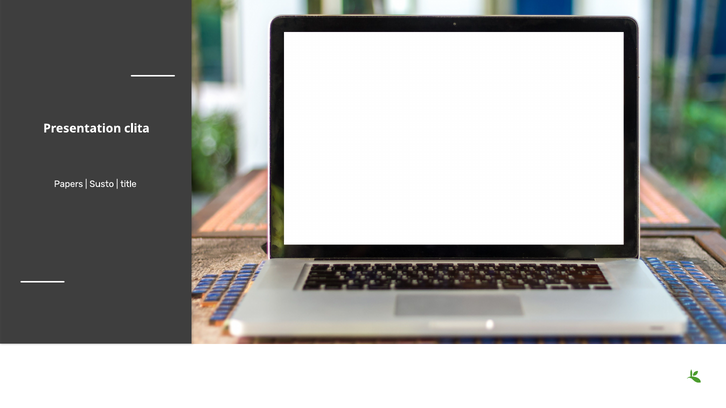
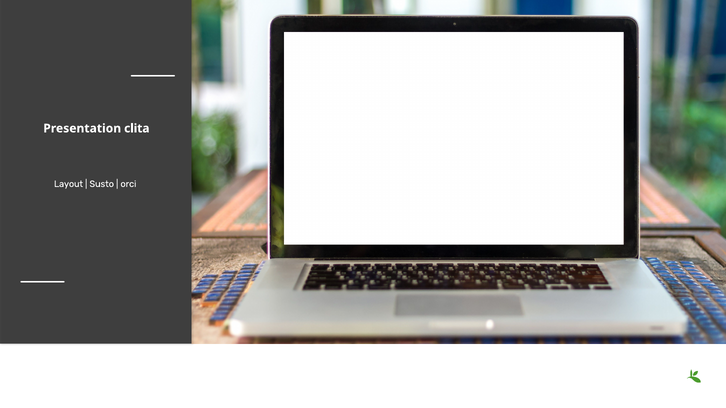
Papers: Papers -> Layout (69, 184)
title: title -> orci (128, 184)
